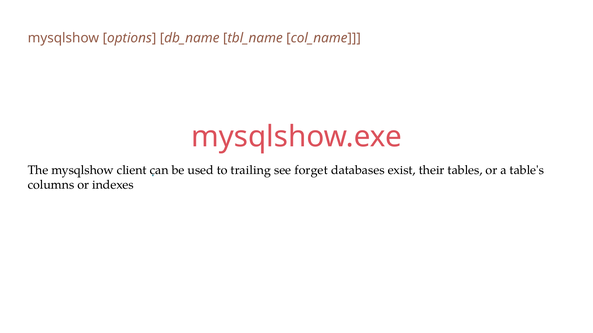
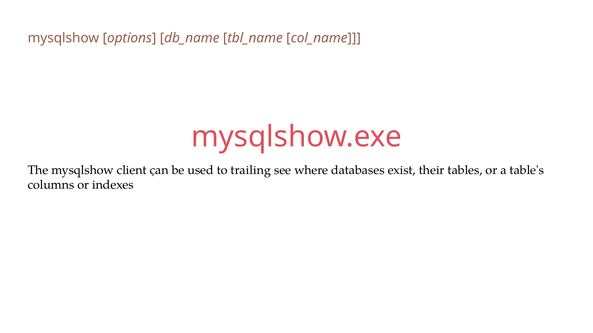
forget: forget -> where (311, 170)
